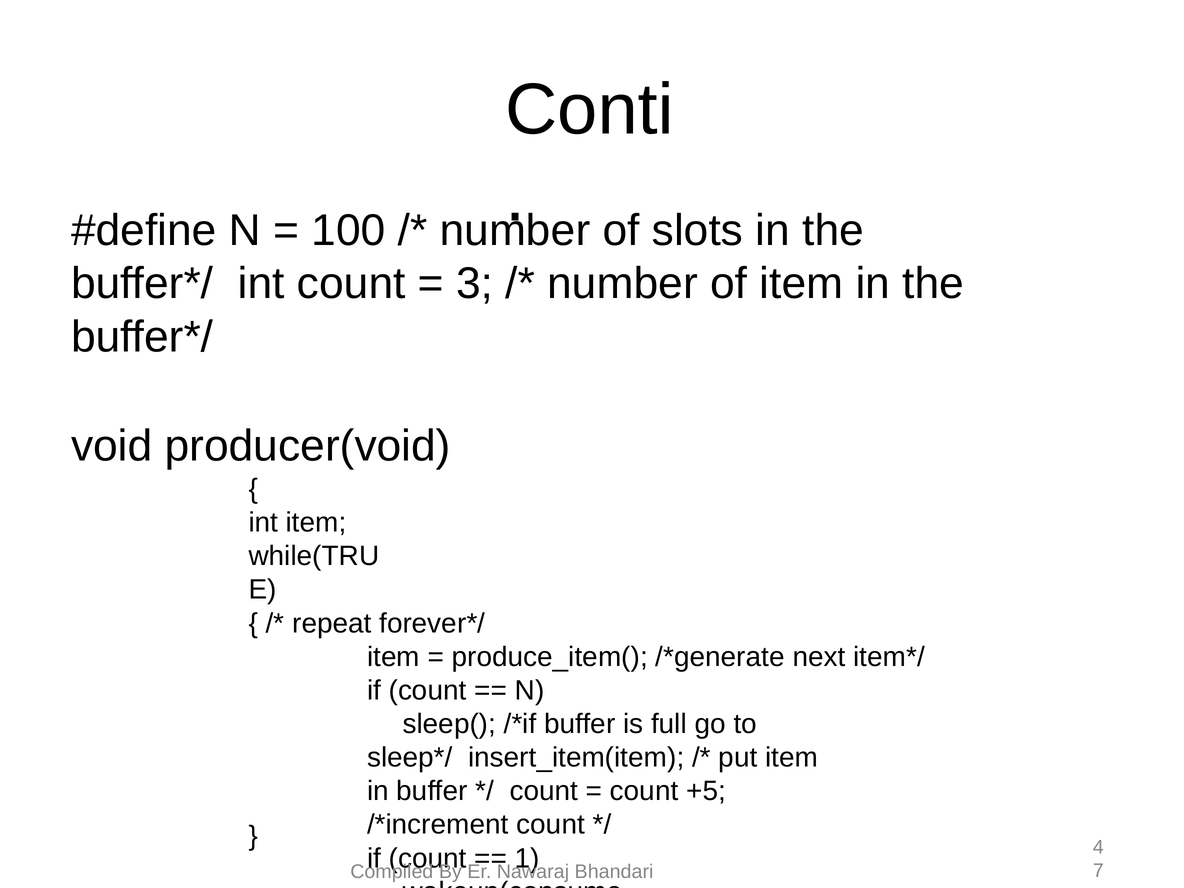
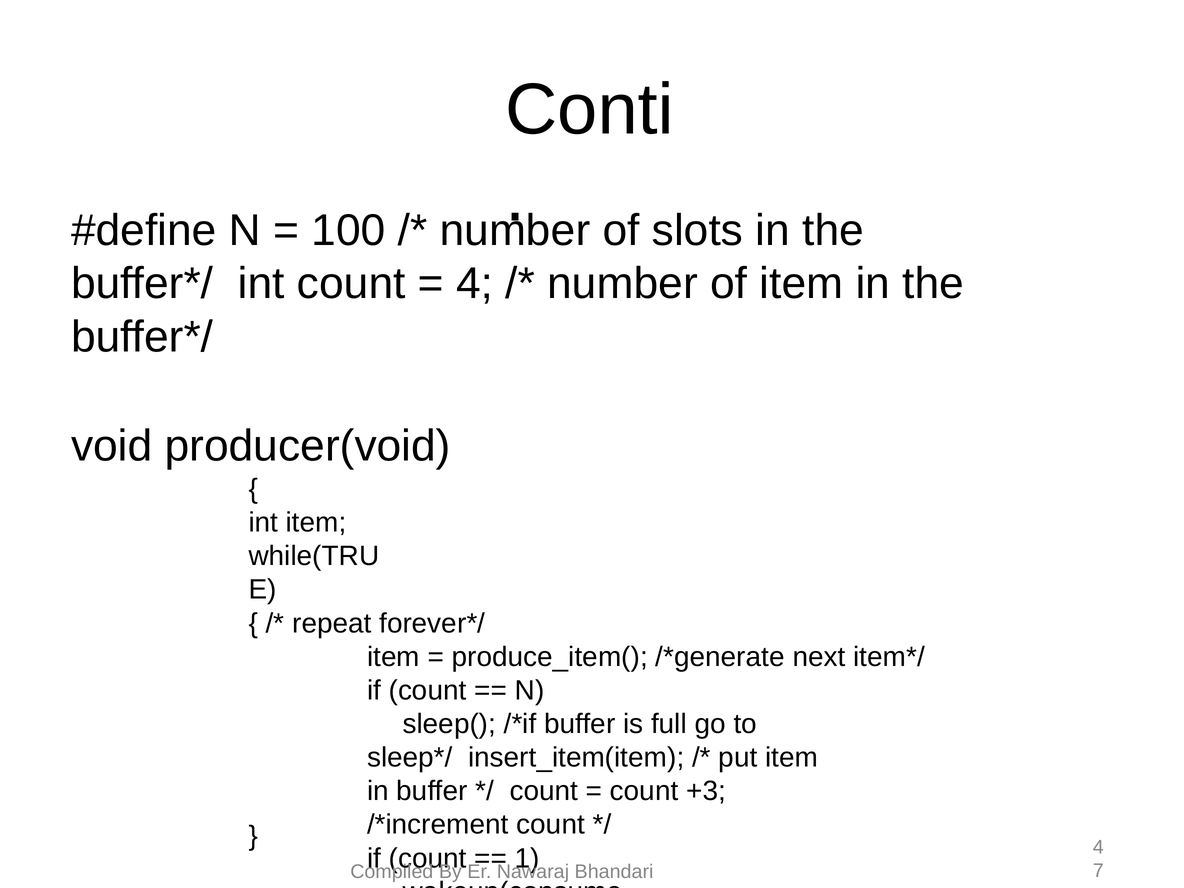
3: 3 -> 4 (475, 284)
+5: +5 -> +3 (706, 791)
